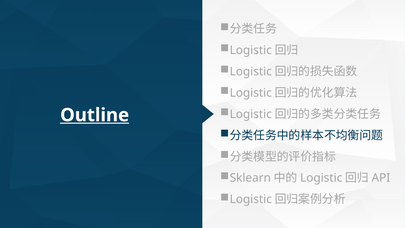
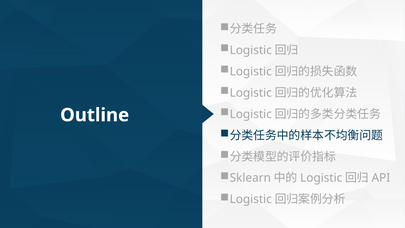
Outline underline: present -> none (95, 115)
